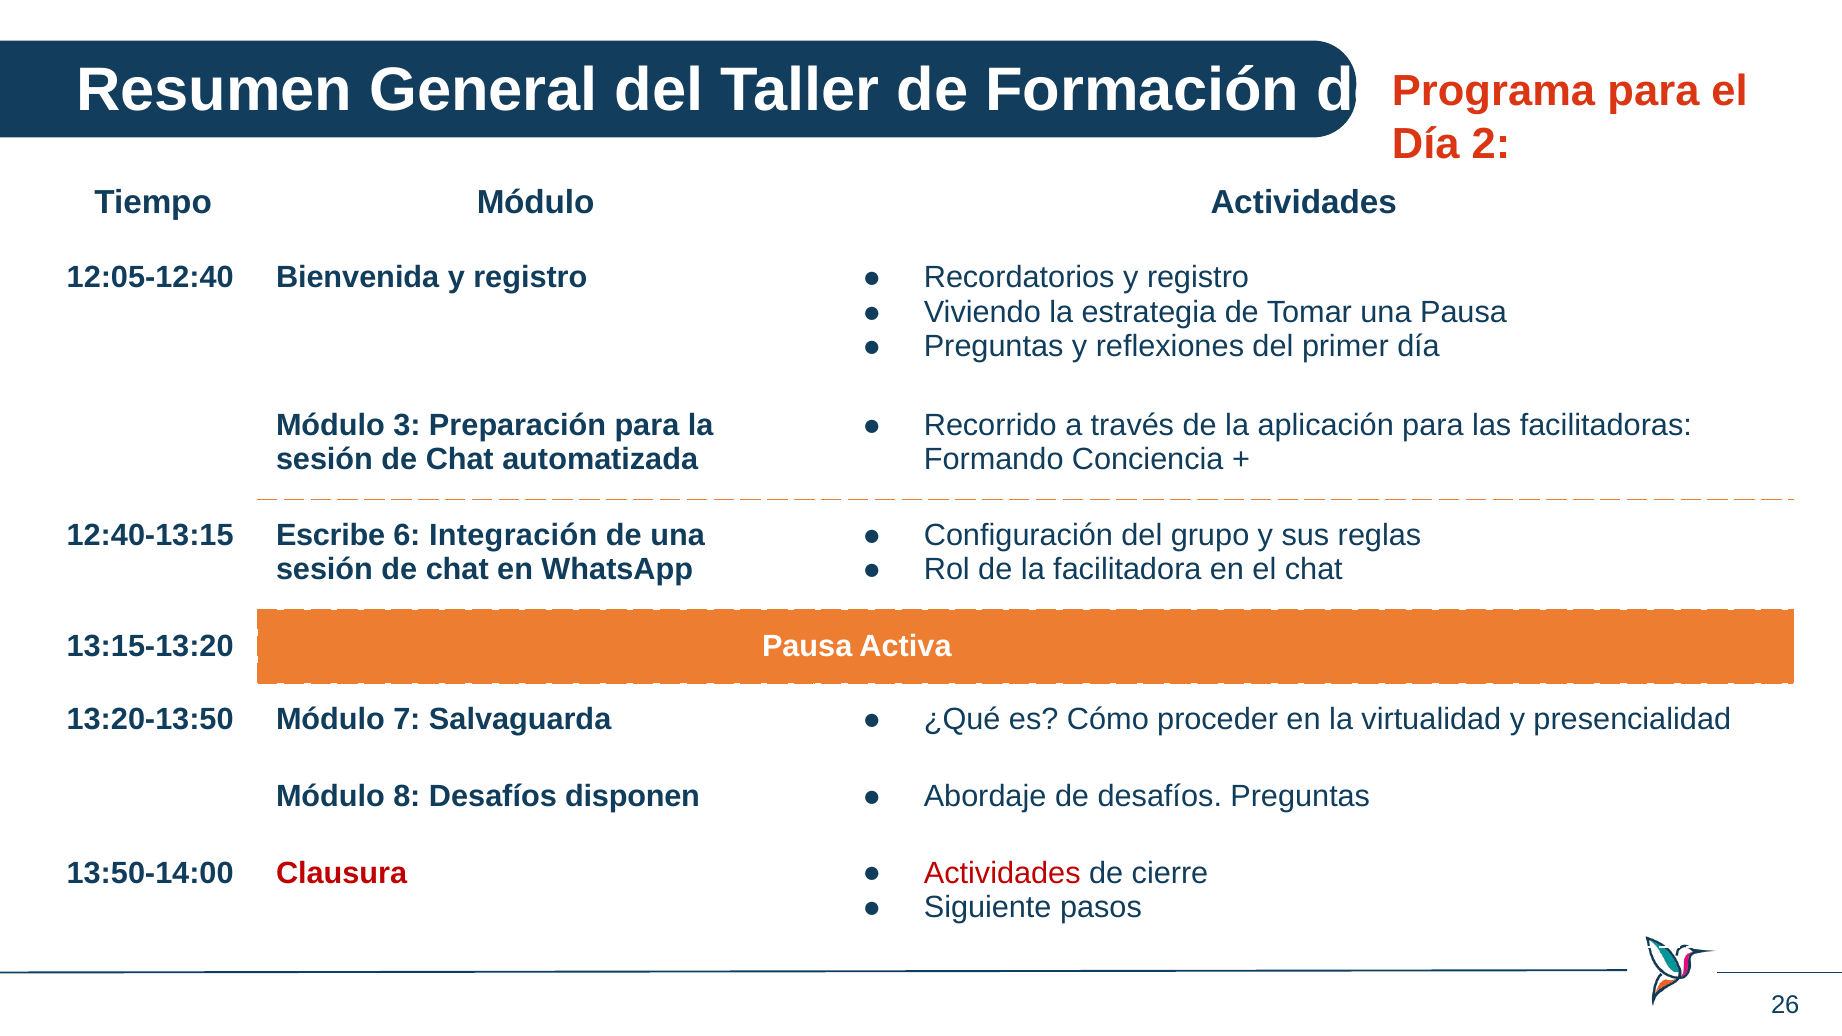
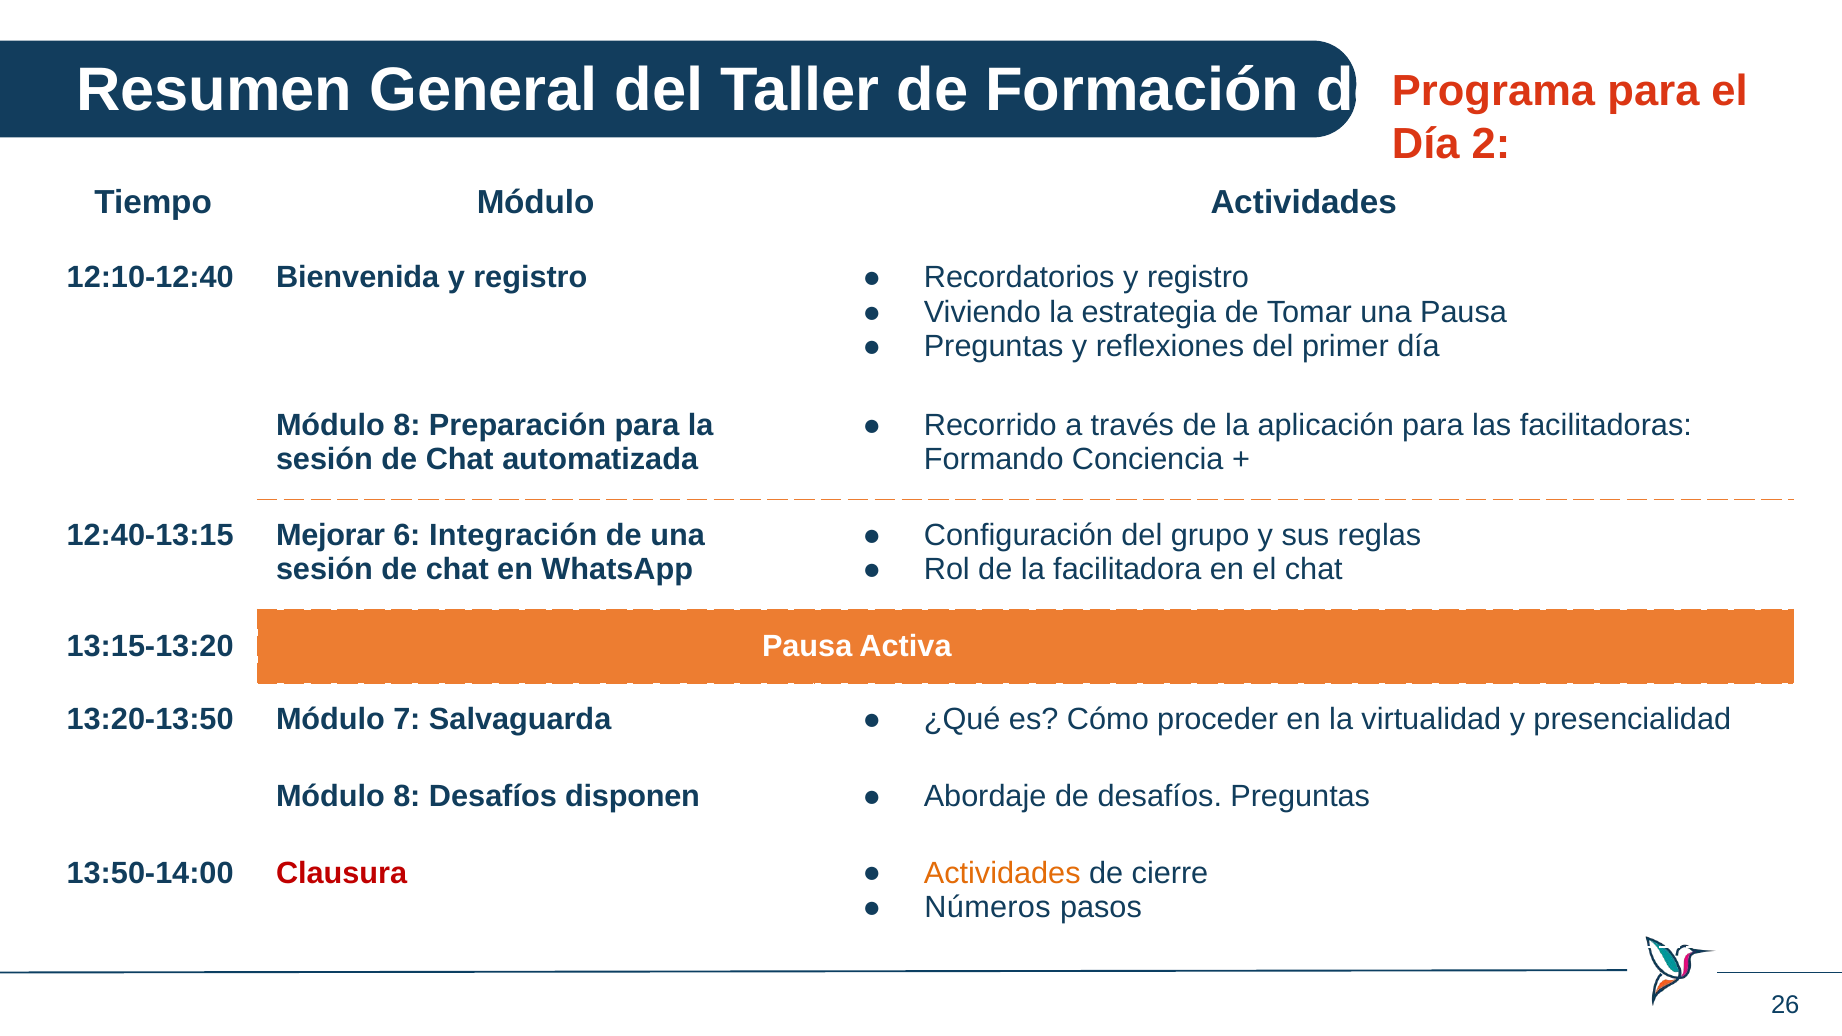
12:05-12:40: 12:05-12:40 -> 12:10-12:40 (150, 278)
3: 3 -> 8 (407, 425)
Escribe: Escribe -> Mejorar (331, 536)
Actividades colour: red -> orange (1002, 873)
Siguiente: Siguiente -> Números (988, 907)
